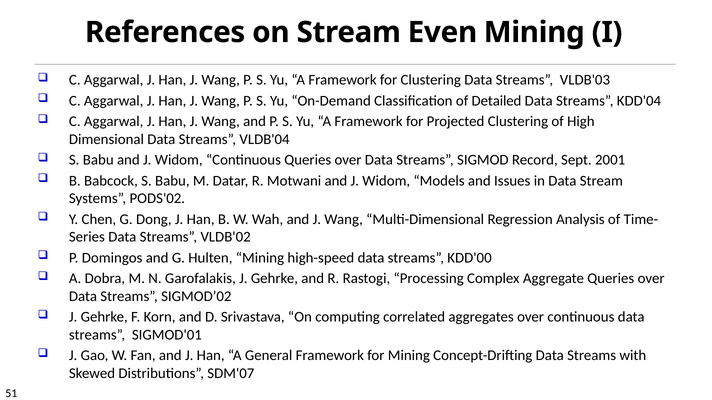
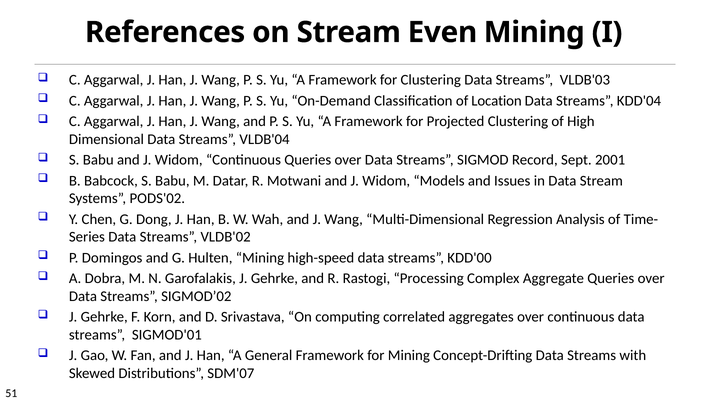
Detailed: Detailed -> Location (497, 101)
